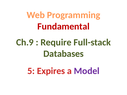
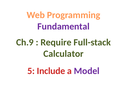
Fundamental colour: red -> purple (63, 26)
Databases: Databases -> Calculator (63, 54)
Expires: Expires -> Include (51, 71)
